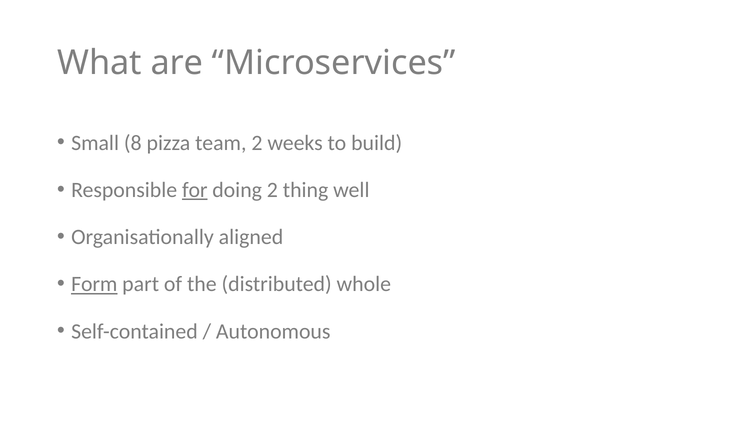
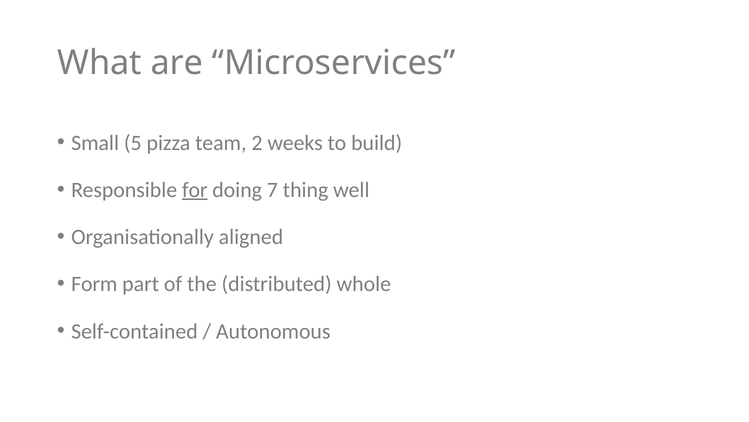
8: 8 -> 5 (133, 143)
doing 2: 2 -> 7 (272, 190)
Form underline: present -> none (94, 284)
